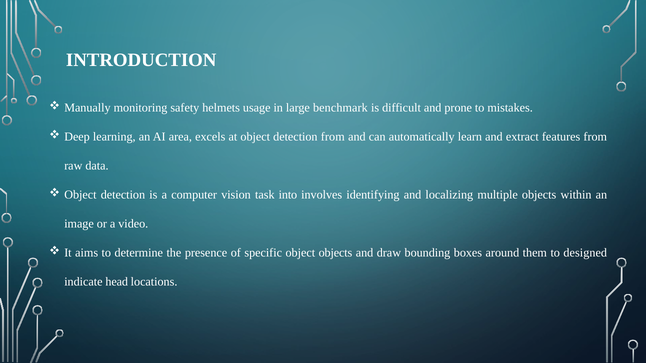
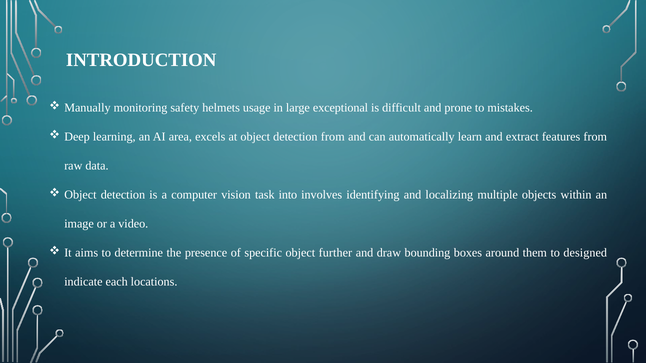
benchmark: benchmark -> exceptional (341, 108)
object objects: objects -> further (335, 253)
head: head -> each (117, 282)
